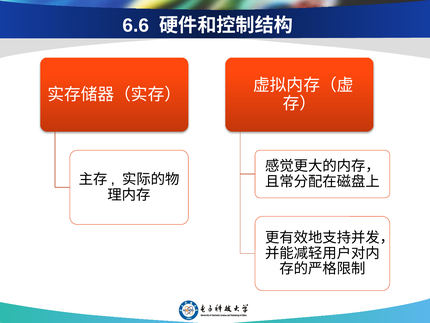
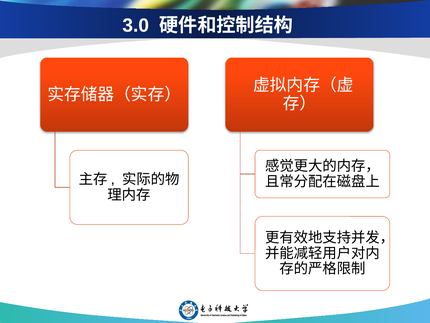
6.6: 6.6 -> 3.0 (136, 25)
